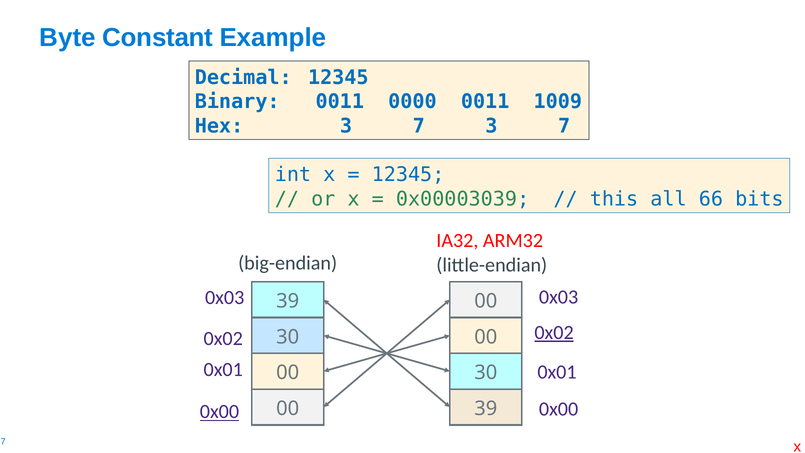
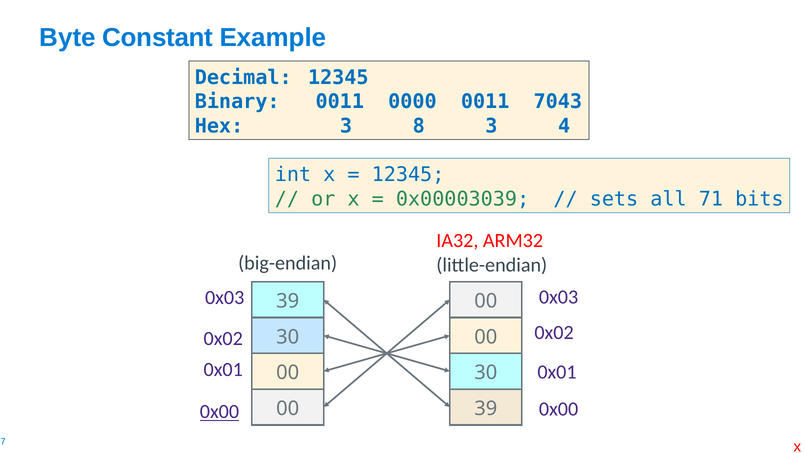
1009: 1009 -> 7043 (558, 102)
Hex 3 7: 7 -> 8 (419, 126)
7: 7 -> 4 (564, 126)
this: this -> sets (614, 199)
66: 66 -> 71 (711, 199)
0x02 underline: present -> none (554, 332)
